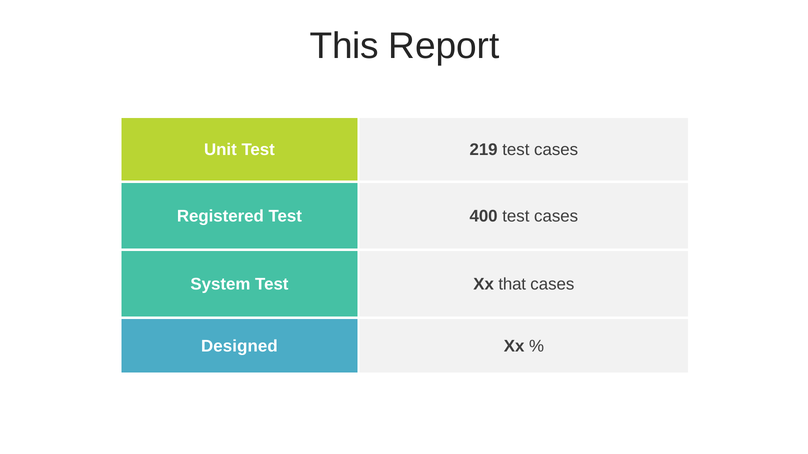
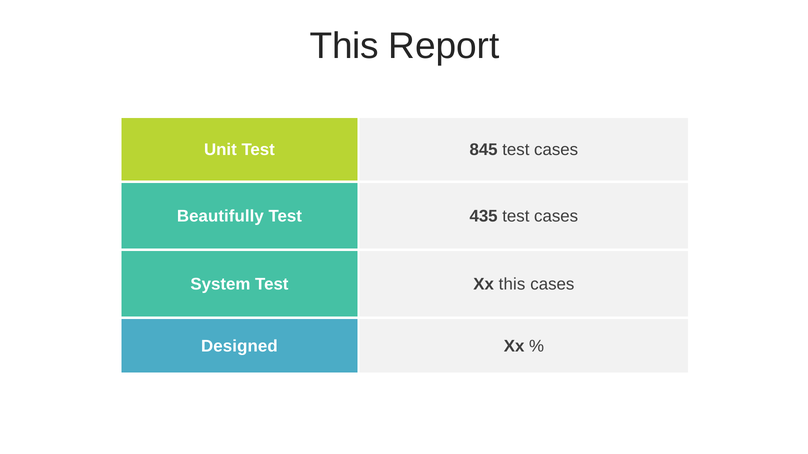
219: 219 -> 845 (484, 150)
Registered: Registered -> Beautifully (220, 216)
400: 400 -> 435 (484, 216)
Xx that: that -> this (512, 284)
